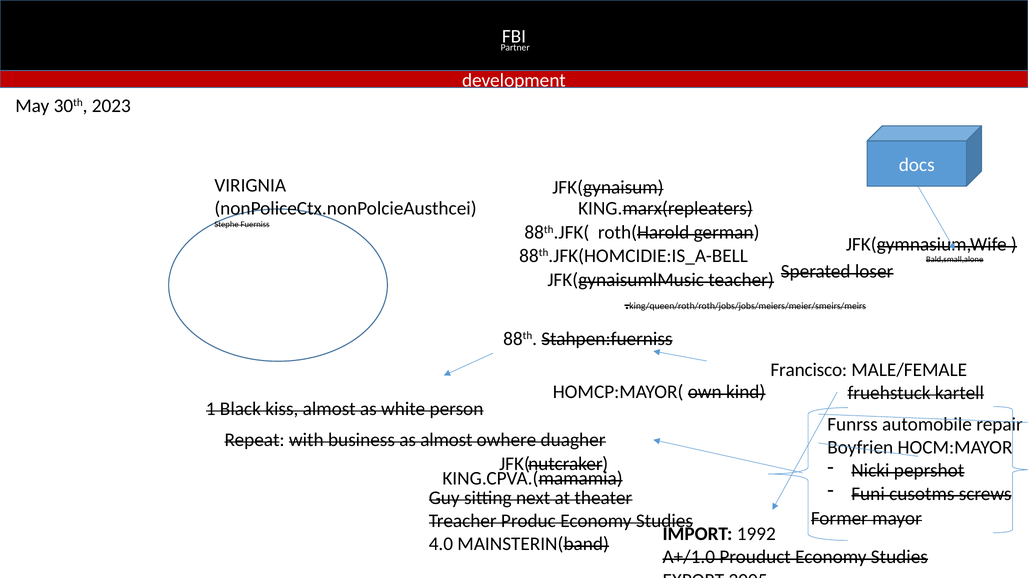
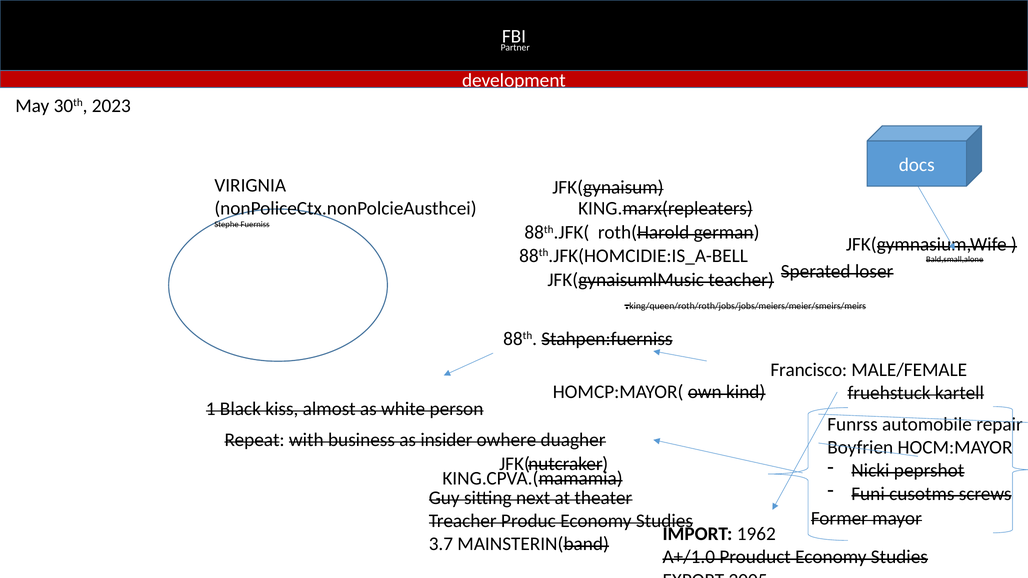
as almost: almost -> insider (446, 440)
1992: 1992 -> 1962 (756, 534)
4.0: 4.0 -> 3.7 (441, 544)
